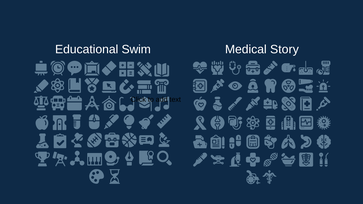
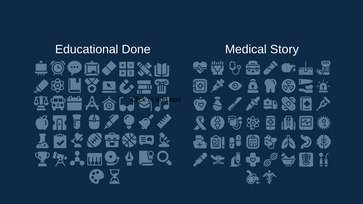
Swim: Swim -> Done (136, 49)
